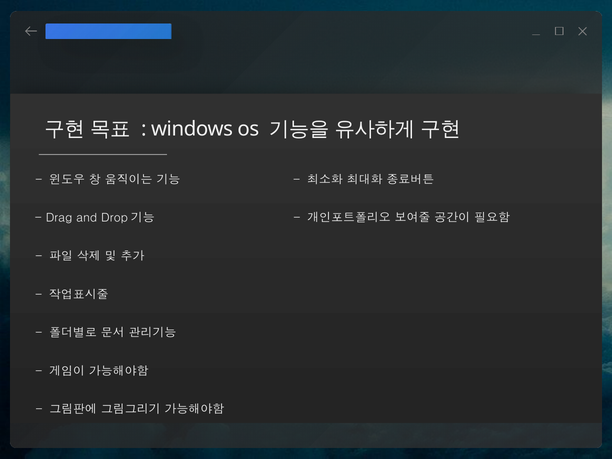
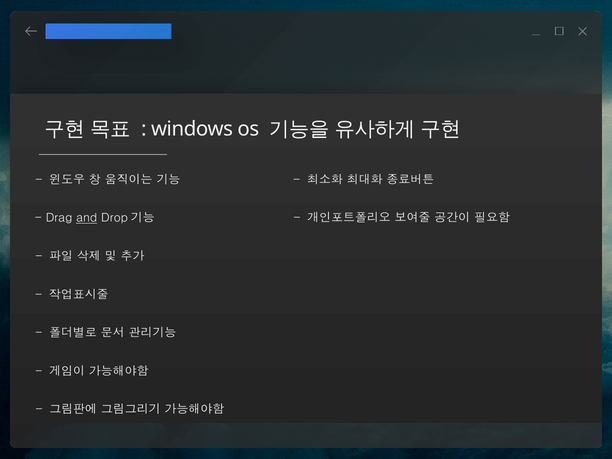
and underline: none -> present (87, 218)
